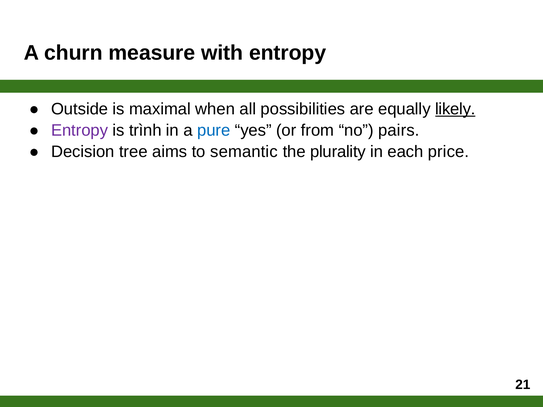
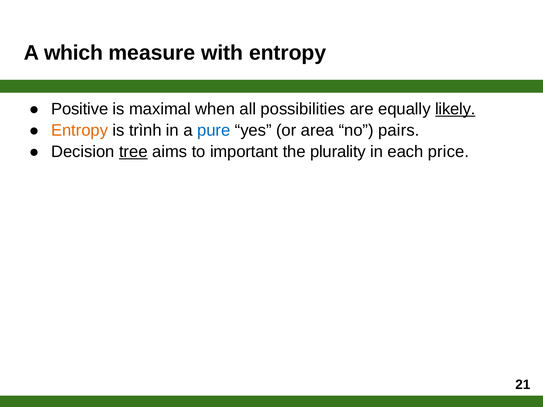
churn: churn -> which (74, 53)
Outside: Outside -> Positive (80, 109)
Entropy colour: purple -> orange (80, 130)
from: from -> area (318, 130)
tree underline: none -> present (133, 152)
semantic: semantic -> important (244, 152)
